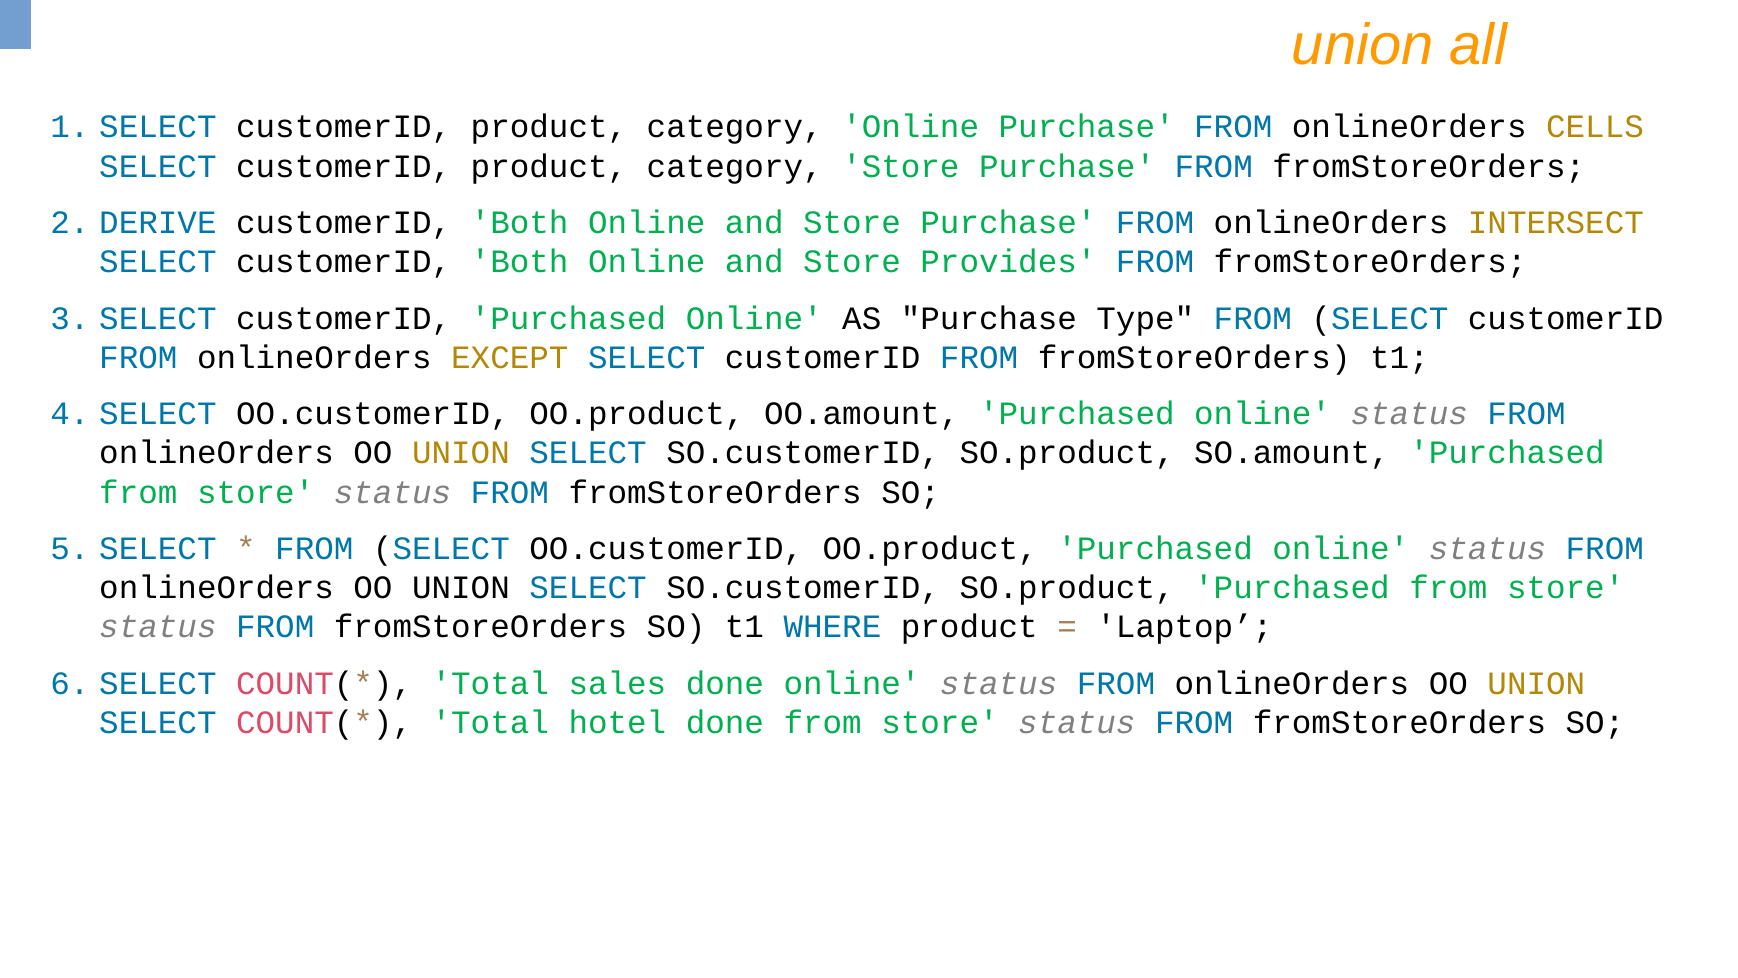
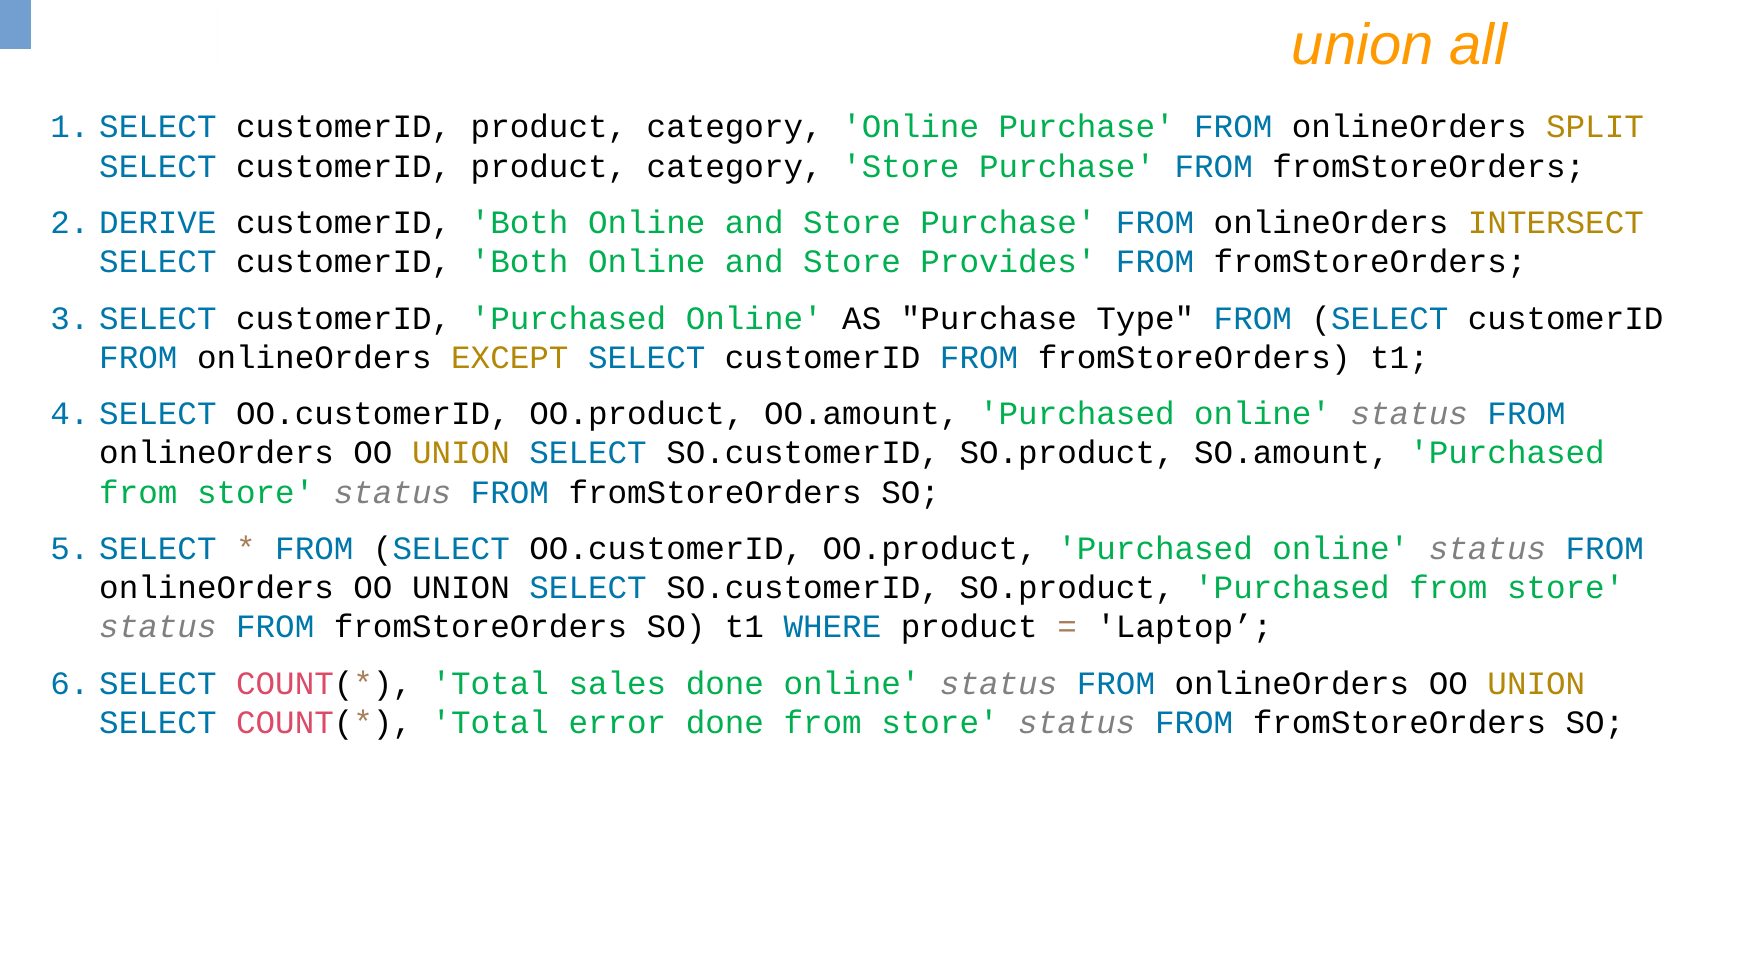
CELLS: CELLS -> SPLIT (1595, 127)
hotel: hotel -> error (617, 722)
